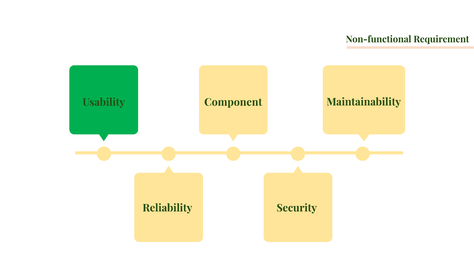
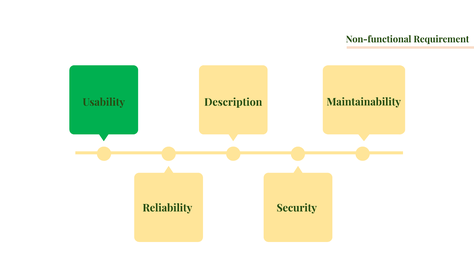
Component: Component -> Description (233, 102)
